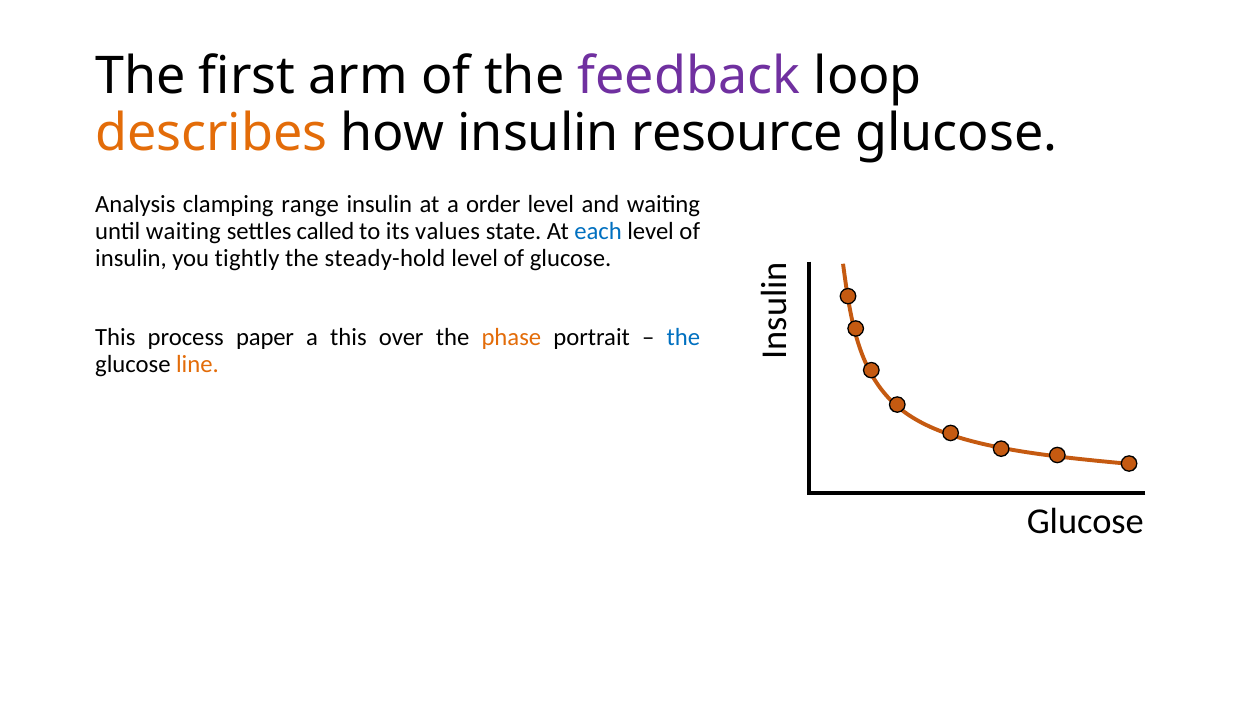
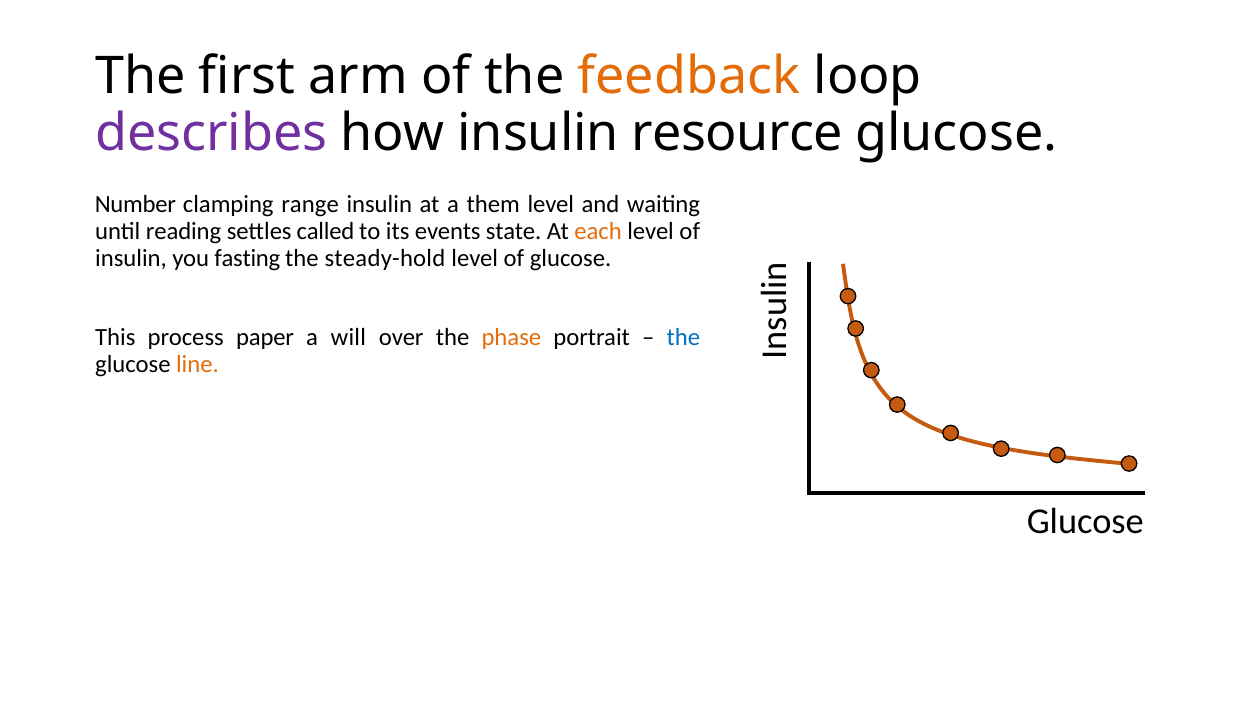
feedback colour: purple -> orange (689, 77)
describes colour: orange -> purple (211, 133)
Analysis: Analysis -> Number (135, 205)
order: order -> them (493, 205)
until waiting: waiting -> reading (184, 232)
values: values -> events (448, 232)
each colour: blue -> orange (598, 232)
tightly: tightly -> fasting (247, 258)
a this: this -> will (348, 338)
